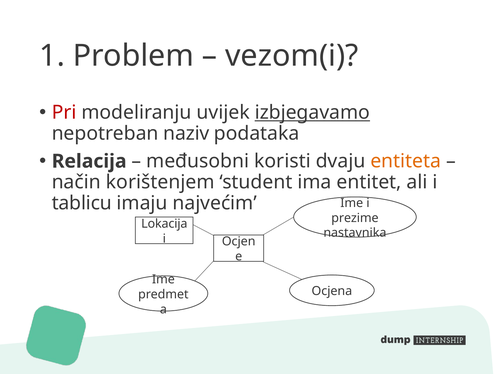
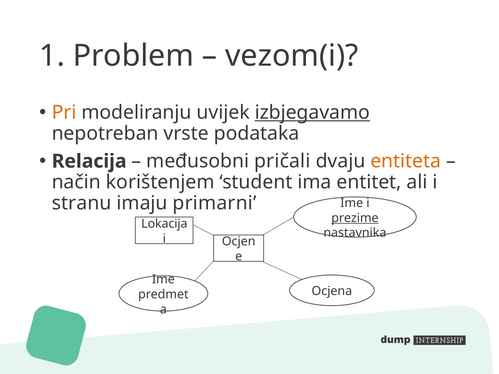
Pri colour: red -> orange (64, 112)
naziv: naziv -> vrste (186, 133)
koristi: koristi -> pričali (282, 161)
tablicu: tablicu -> stranu (82, 203)
najvećim: najvećim -> primarni (215, 203)
prezime underline: none -> present (355, 218)
